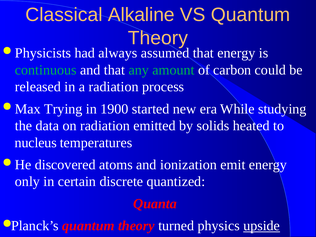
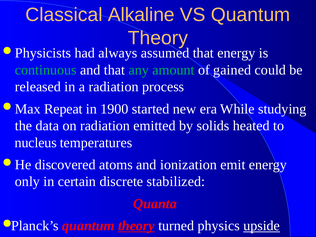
carbon: carbon -> gained (232, 70)
Trying: Trying -> Repeat (63, 109)
quantized: quantized -> stabilized (176, 182)
theory underline: none -> present (136, 226)
